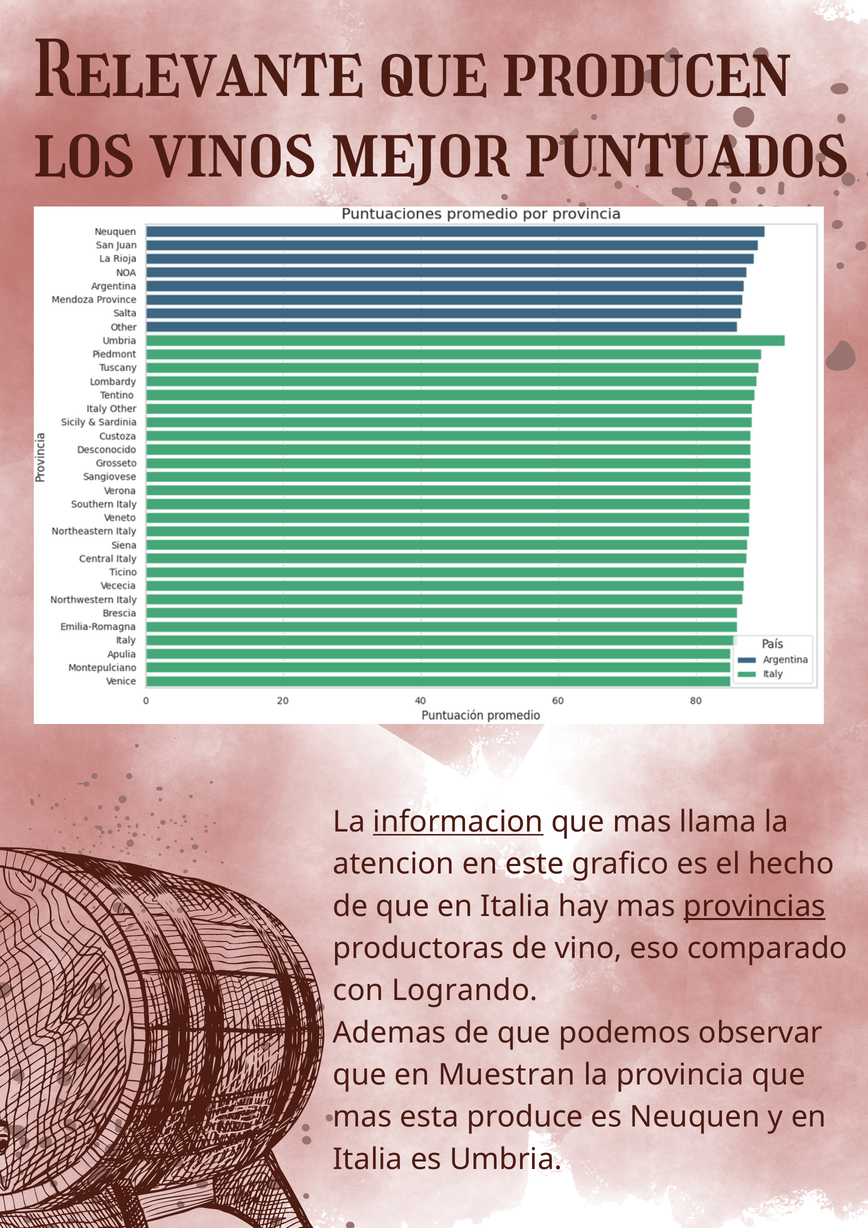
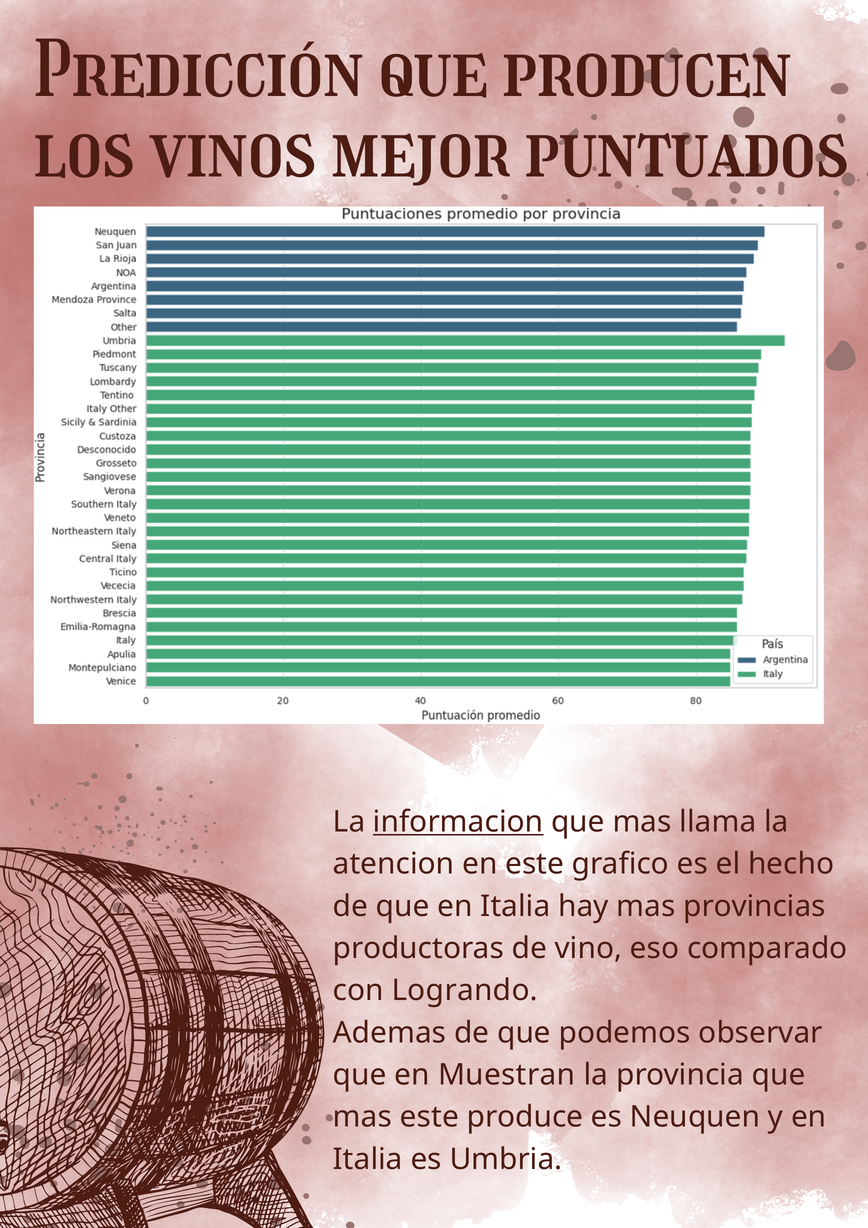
Relevante: Relevante -> Predicción (199, 71)
provincias underline: present -> none (754, 906)
mas esta: esta -> este (429, 1117)
